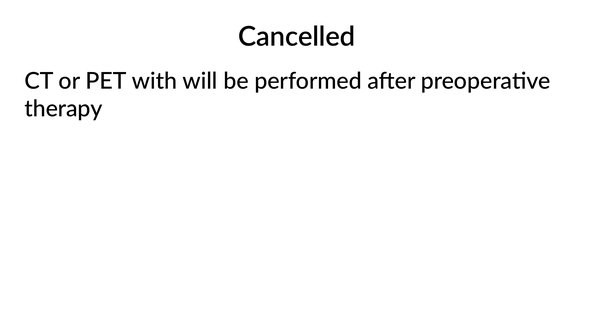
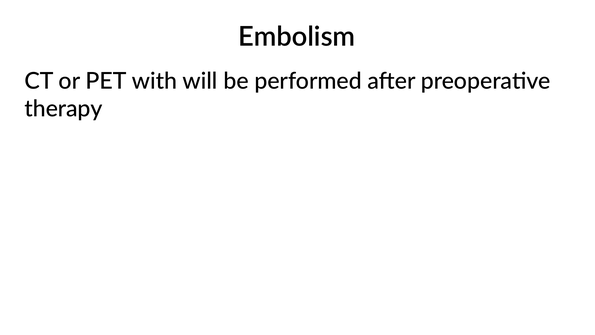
Cancelled: Cancelled -> Embolism (297, 37)
